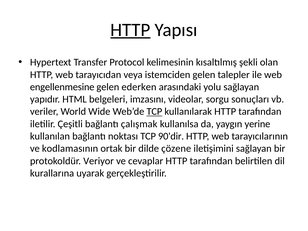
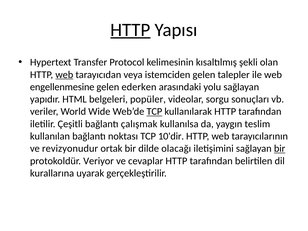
web underline: none -> present (64, 75)
imzasını: imzasını -> popüler (148, 99)
yerine: yerine -> teslim (257, 124)
90'dir: 90'dir -> 10'dir (171, 136)
kodlamasının: kodlamasının -> revizyonudur (70, 149)
çözene: çözene -> olacağı (176, 149)
bir underline: none -> present (280, 149)
